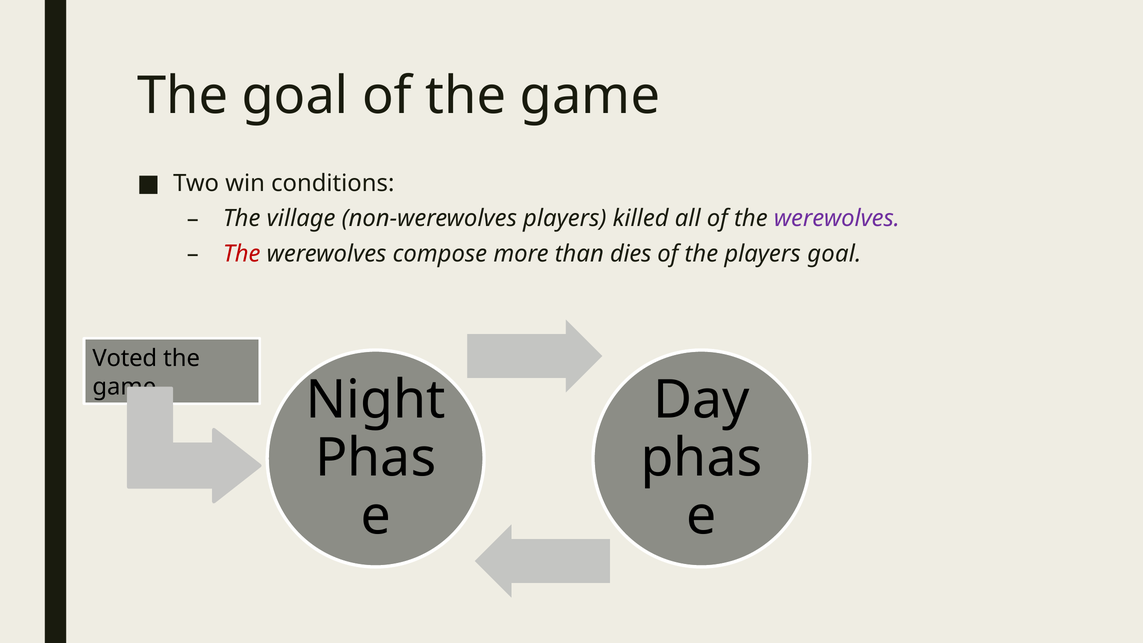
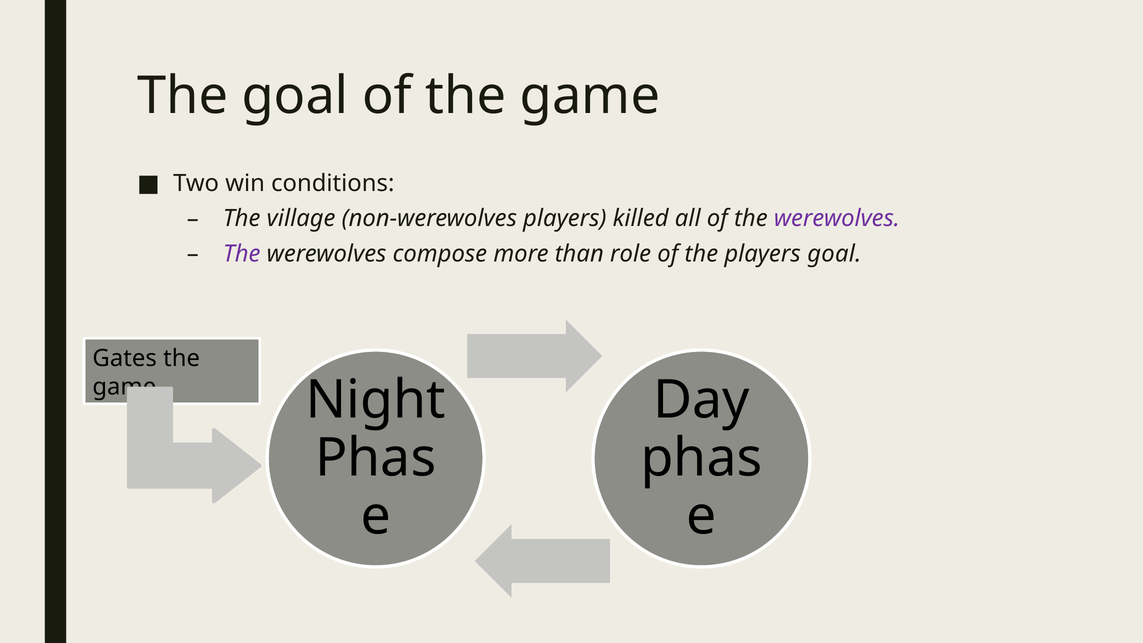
The colour: red -> purple (242, 254)
dies: dies -> role (631, 254)
Voted: Voted -> Gates (125, 358)
